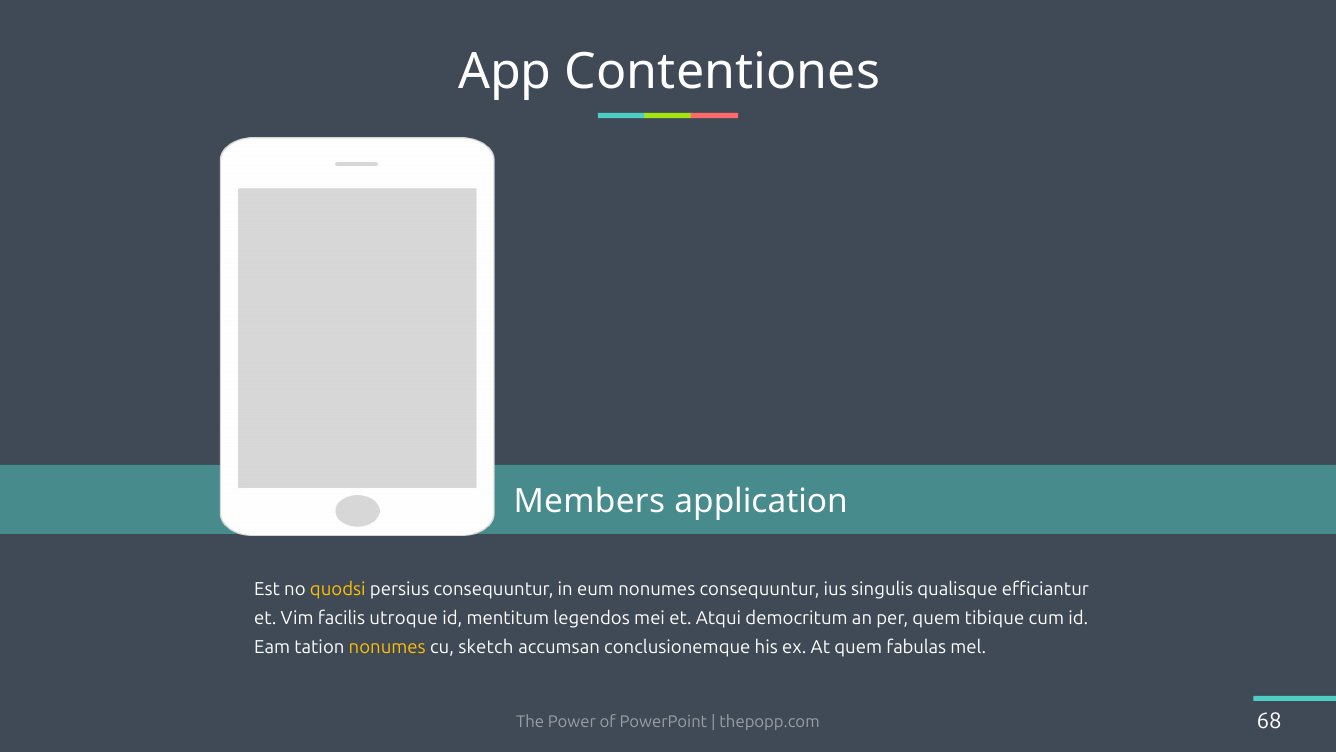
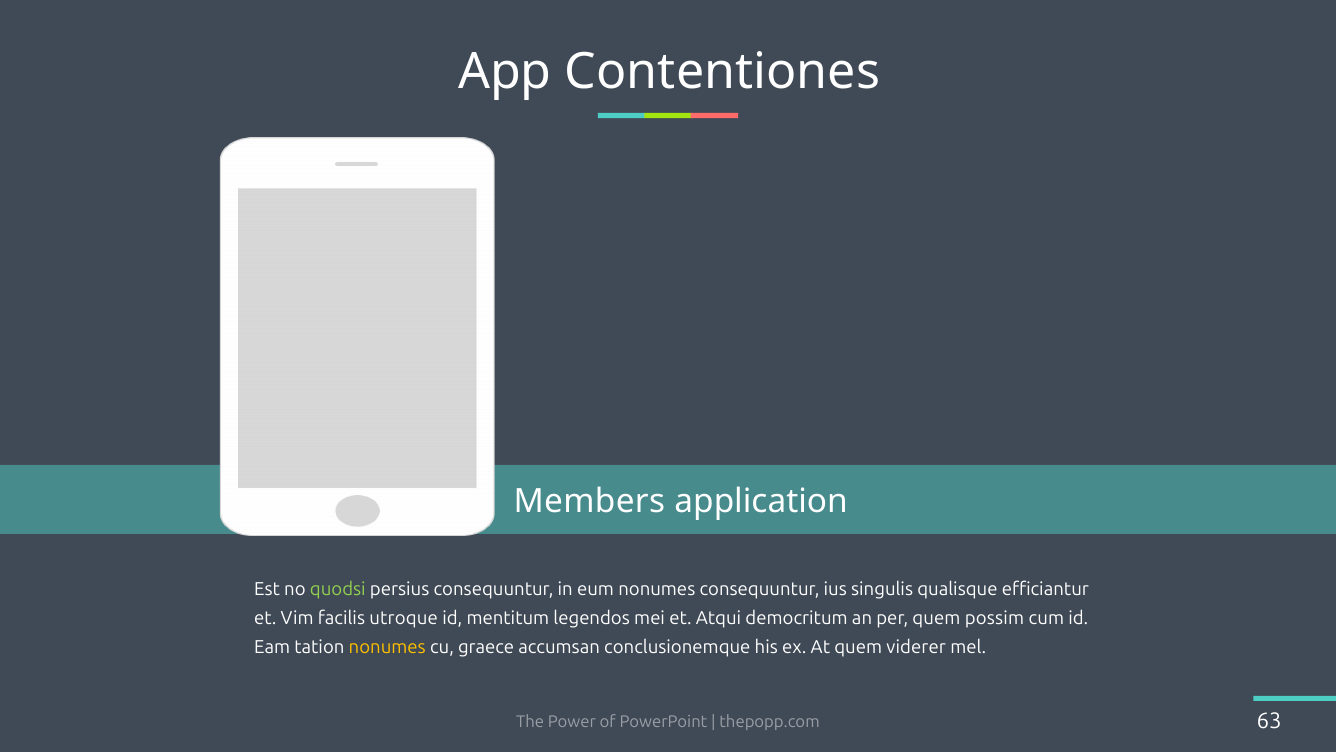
quodsi colour: yellow -> light green (338, 589)
tibique: tibique -> possim (994, 618)
sketch: sketch -> graece (486, 647)
fabulas: fabulas -> viderer (916, 647)
68: 68 -> 63 (1269, 721)
